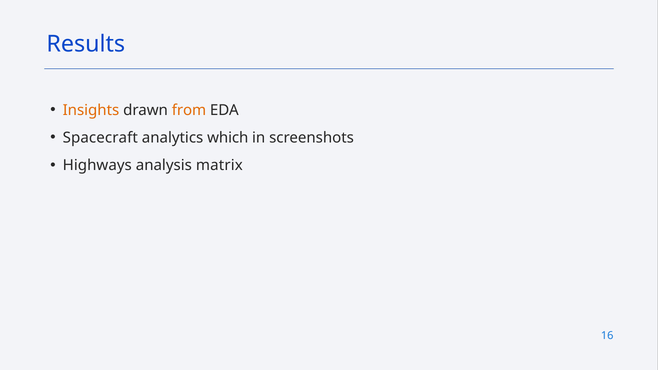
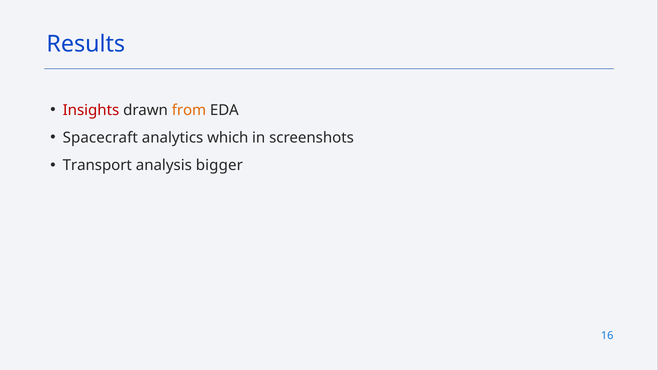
Insights colour: orange -> red (91, 110)
Highways: Highways -> Transport (97, 165)
matrix: matrix -> bigger (219, 165)
